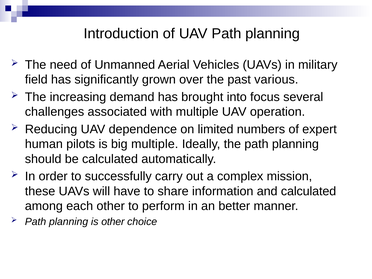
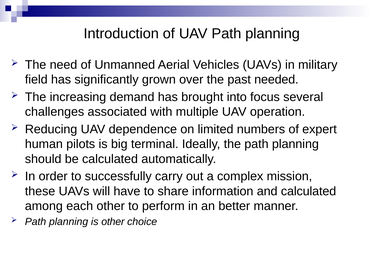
various: various -> needed (276, 80)
big multiple: multiple -> terminal (155, 144)
